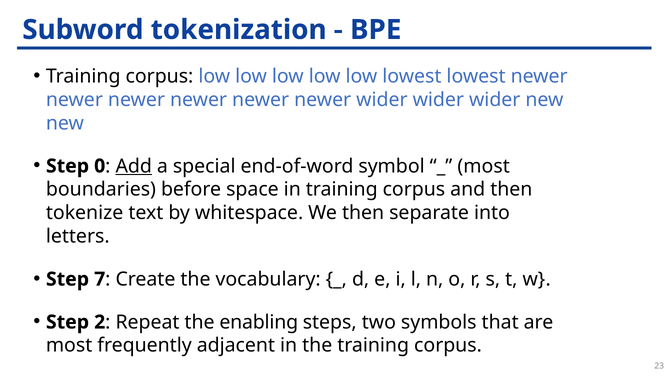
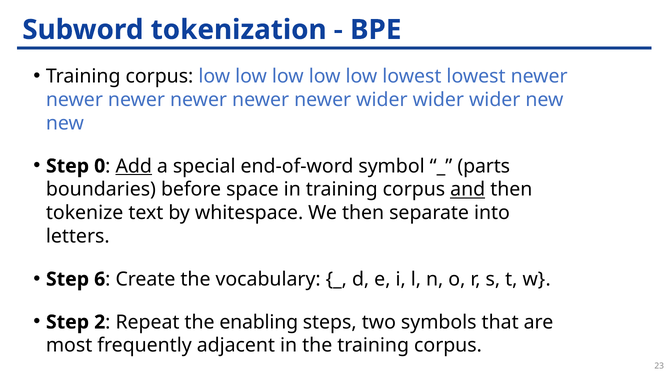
most: most -> parts (484, 166)
and underline: none -> present (468, 190)
7: 7 -> 6 (100, 279)
